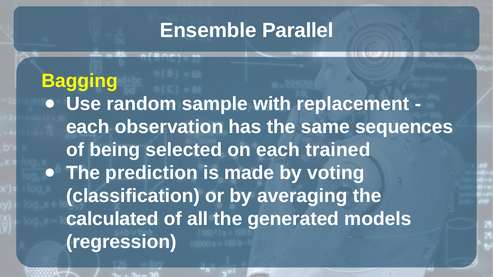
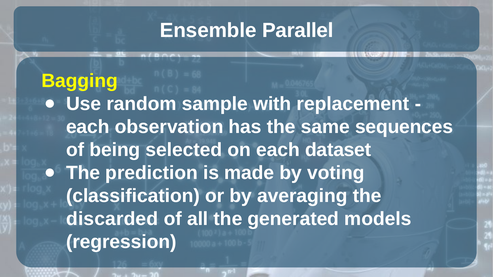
trained: trained -> dataset (338, 150)
calculated: calculated -> discarded (112, 219)
